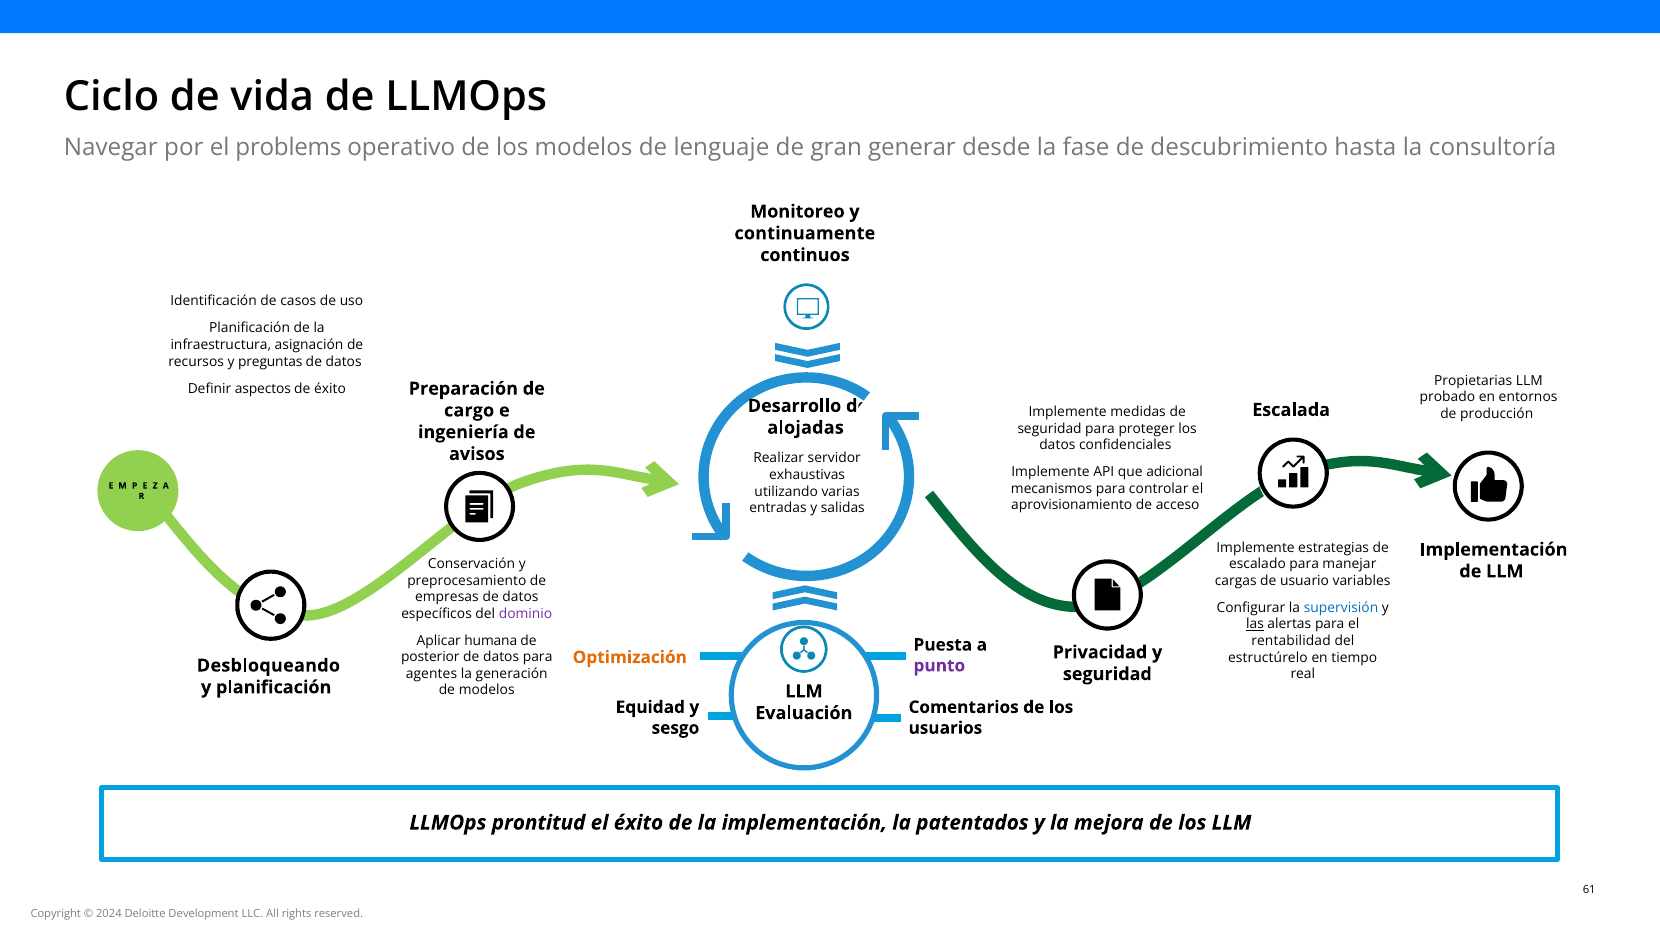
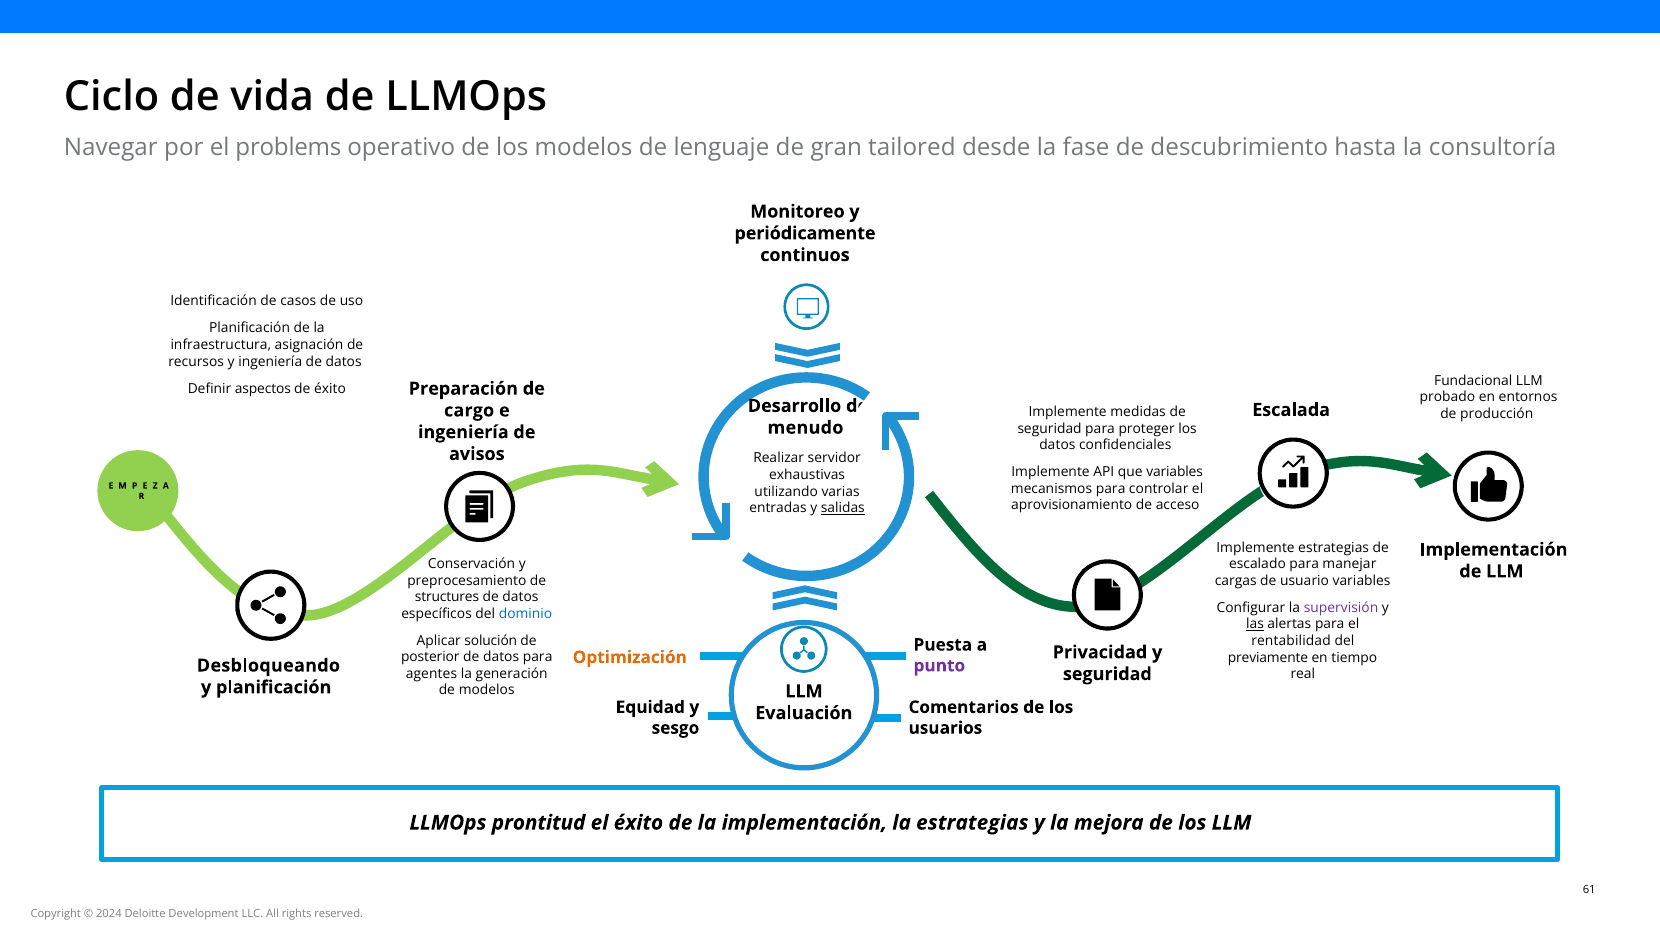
generar: generar -> tailored (912, 148)
continuamente: continuamente -> periódicamente (805, 233)
y preguntas: preguntas -> ingeniería (270, 361)
Propietarias: Propietarias -> Fundacional (1473, 381)
alojadas: alojadas -> menudo (806, 428)
que adicional: adicional -> variables (1175, 472)
salidas underline: none -> present (843, 508)
empresas: empresas -> structures (447, 597)
supervisión colour: blue -> purple (1341, 608)
dominio colour: purple -> blue (525, 614)
humana: humana -> solución (491, 641)
estructúrelo: estructúrelo -> previamente (1268, 657)
la patentados: patentados -> estrategias (972, 822)
